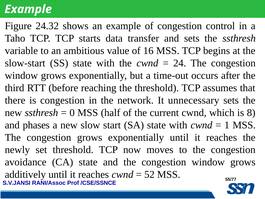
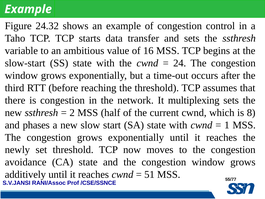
unnecessary: unnecessary -> multiplexing (194, 100)
0: 0 -> 2 (72, 112)
52: 52 -> 51 (149, 174)
